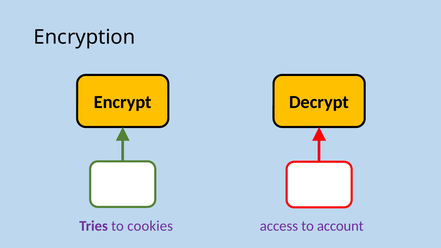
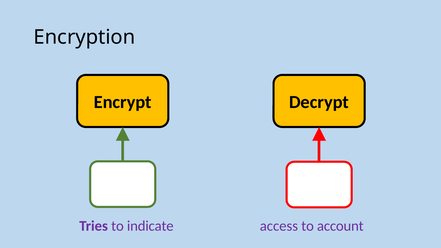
cookies: cookies -> indicate (150, 226)
